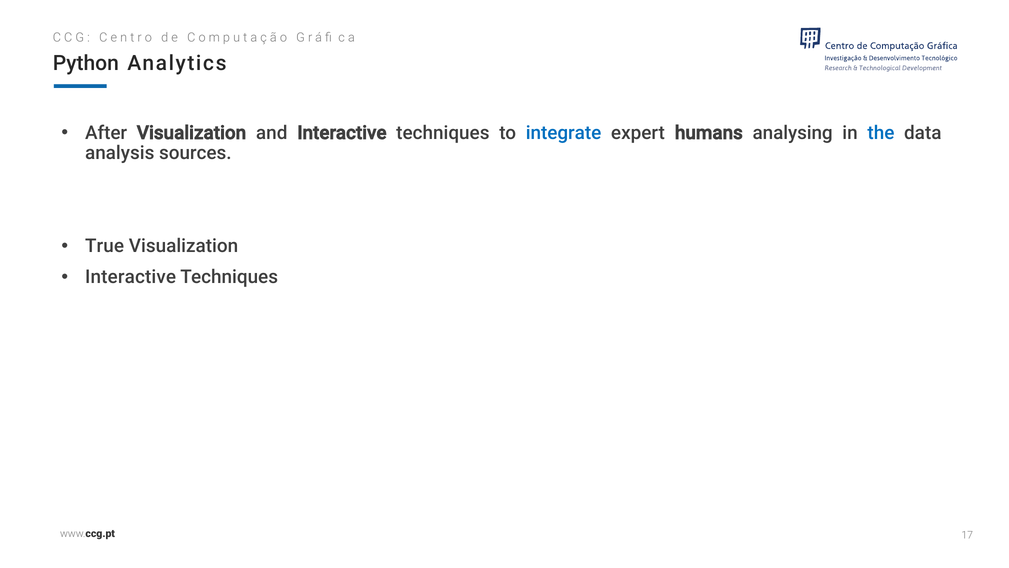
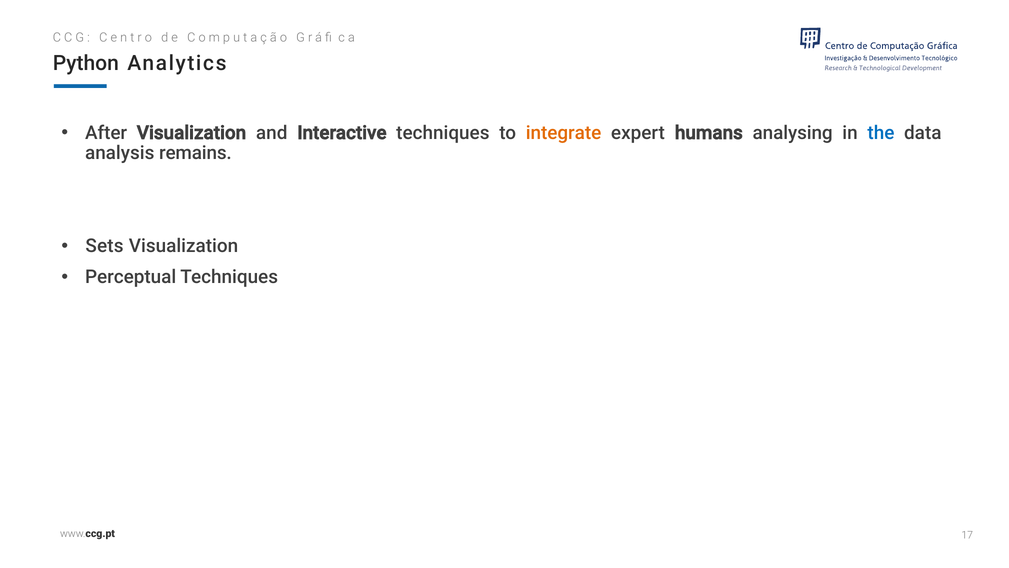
integrate colour: blue -> orange (564, 133)
sources: sources -> remains (195, 153)
True: True -> Sets (104, 246)
Interactive: Interactive -> Perceptual (131, 277)
